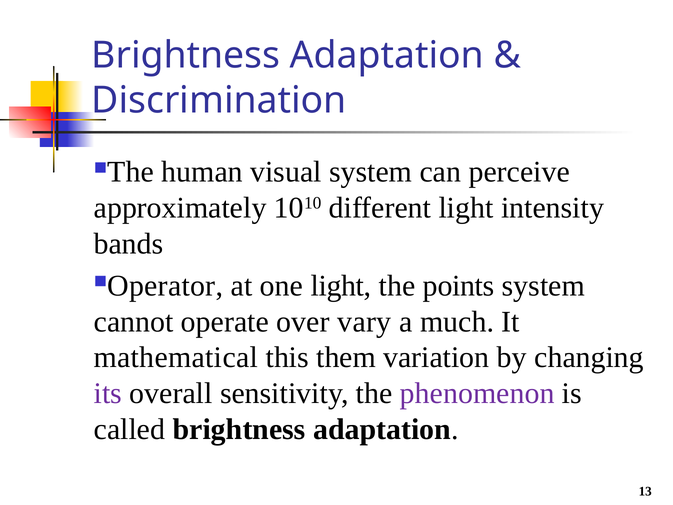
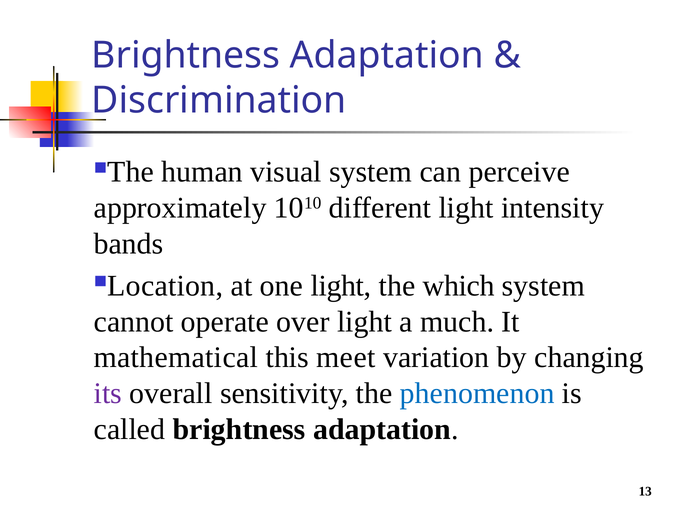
Operator: Operator -> Location (165, 286)
points: points -> which (459, 286)
over vary: vary -> light (364, 322)
them: them -> meet (346, 357)
phenomenon colour: purple -> blue (477, 393)
